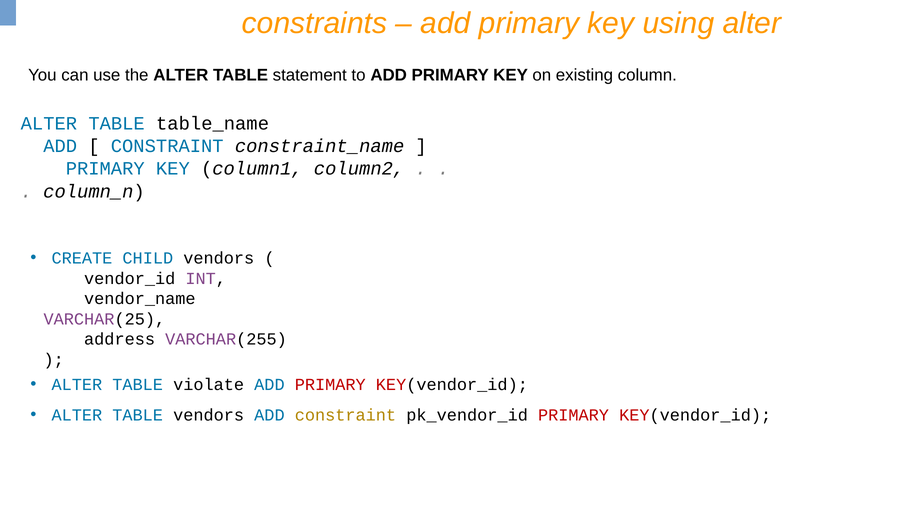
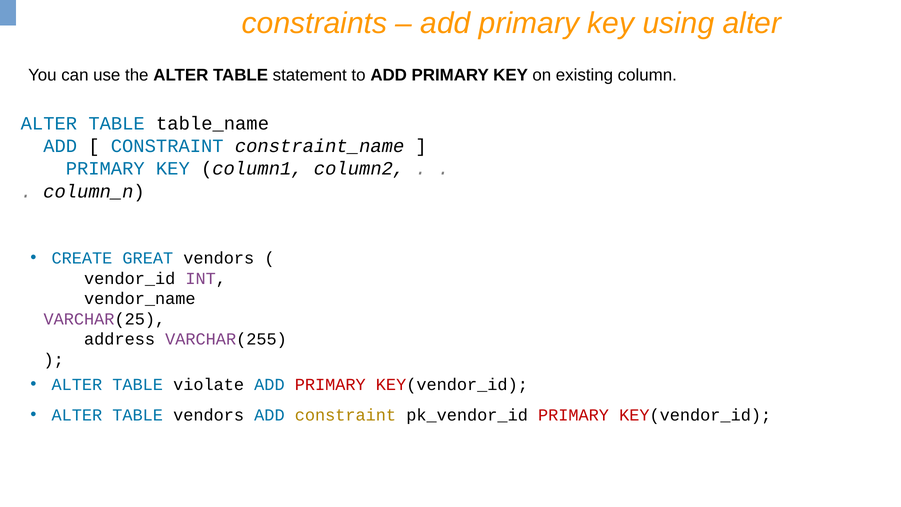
CHILD: CHILD -> GREAT (148, 258)
